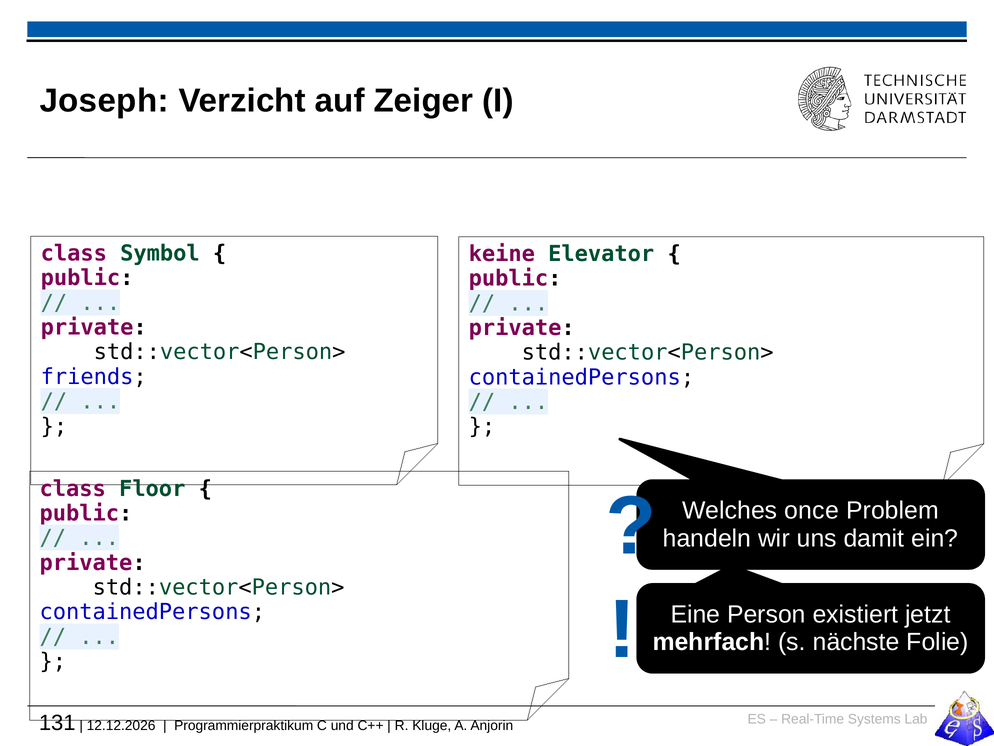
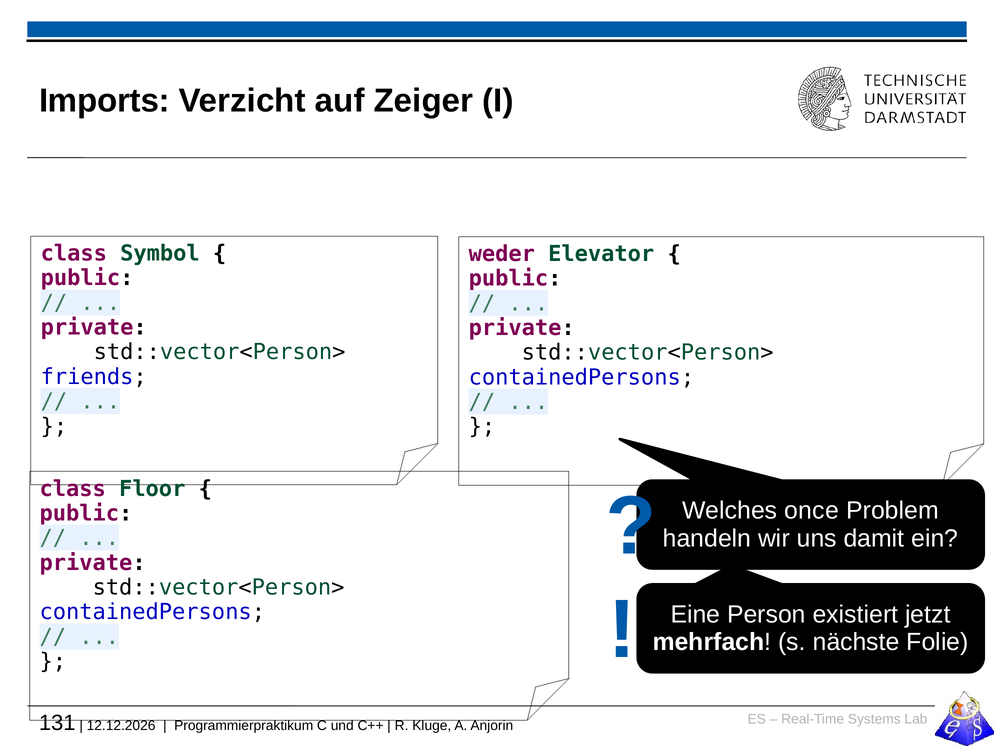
Joseph: Joseph -> Imports (104, 101)
keine: keine -> weder (502, 254)
